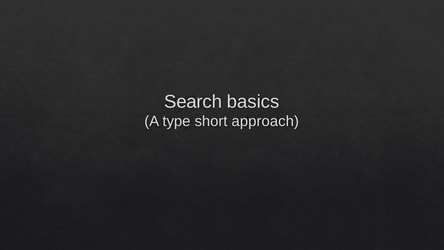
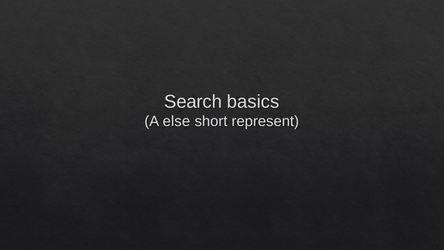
type: type -> else (176, 121)
approach: approach -> represent (265, 121)
